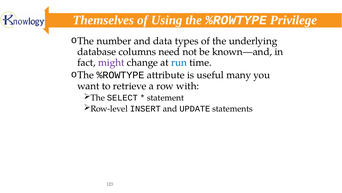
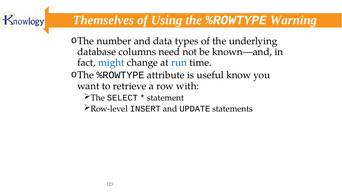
Privilege: Privilege -> Warning (293, 20)
might colour: purple -> blue (111, 62)
many: many -> know (239, 75)
